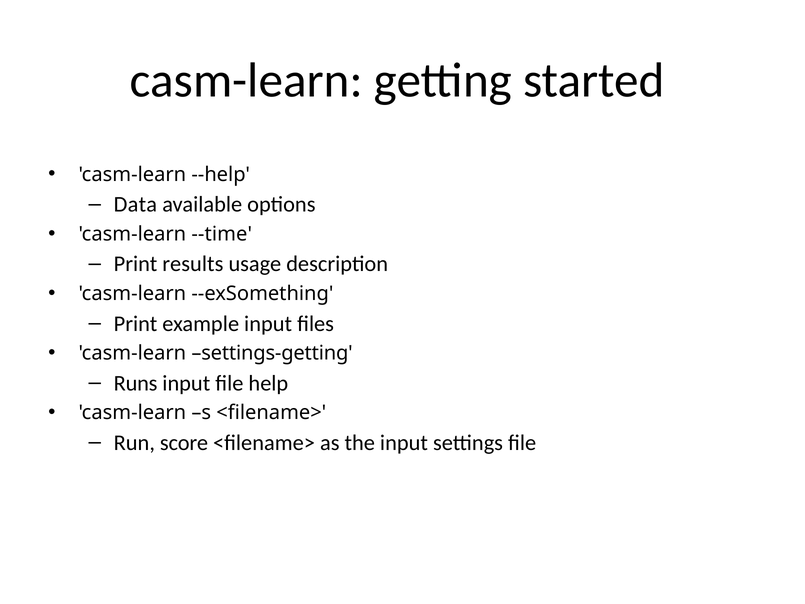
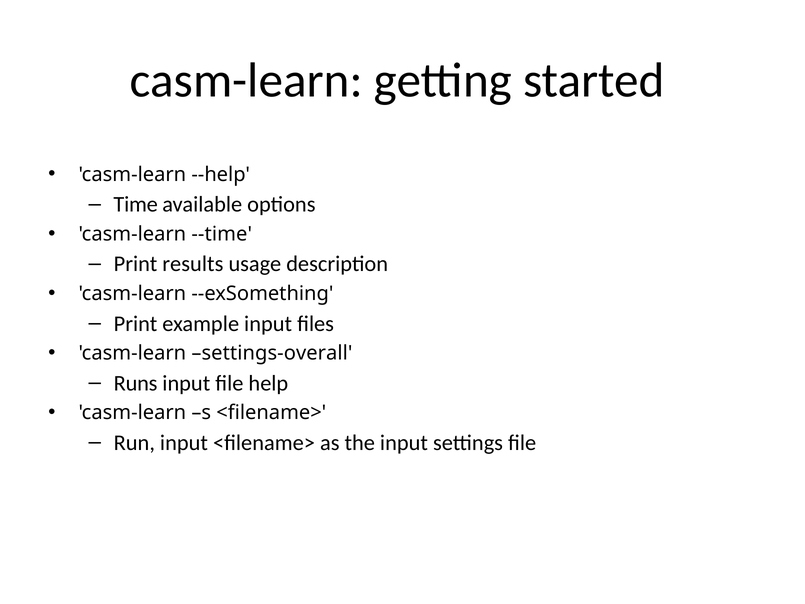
Data: Data -> Time (136, 204)
settings-getting: settings-getting -> settings-overall (272, 353)
Run score: score -> input (184, 443)
